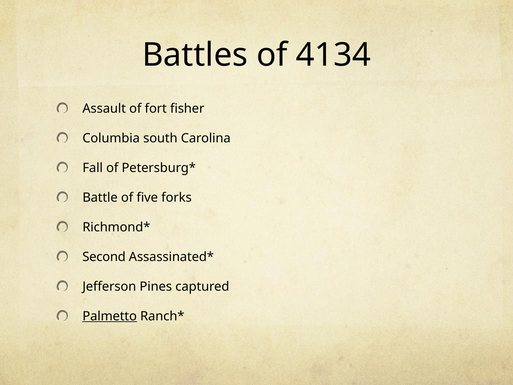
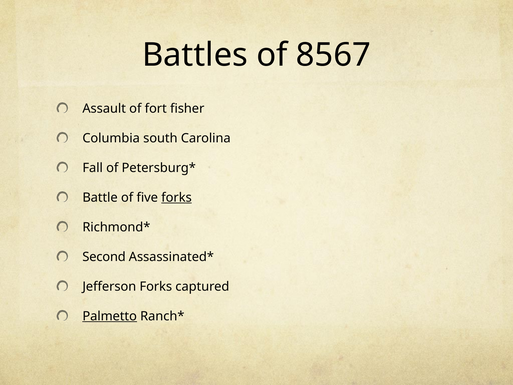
4134: 4134 -> 8567 (333, 55)
forks underline: none -> present (177, 197)
Jefferson Pines: Pines -> Forks (156, 286)
